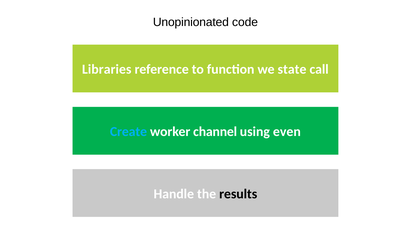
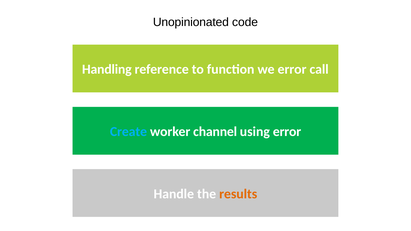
Libraries: Libraries -> Handling (107, 70)
we state: state -> error (292, 70)
using even: even -> error (287, 132)
results colour: black -> orange (238, 194)
